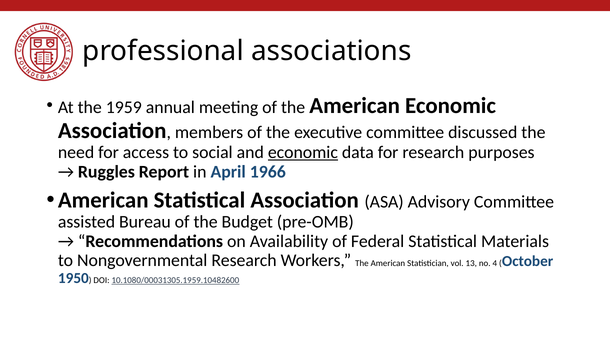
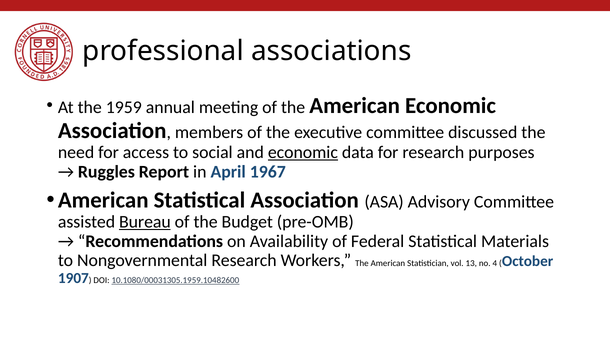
1966: 1966 -> 1967 (268, 172)
Bureau underline: none -> present (145, 222)
1950: 1950 -> 1907 (73, 278)
